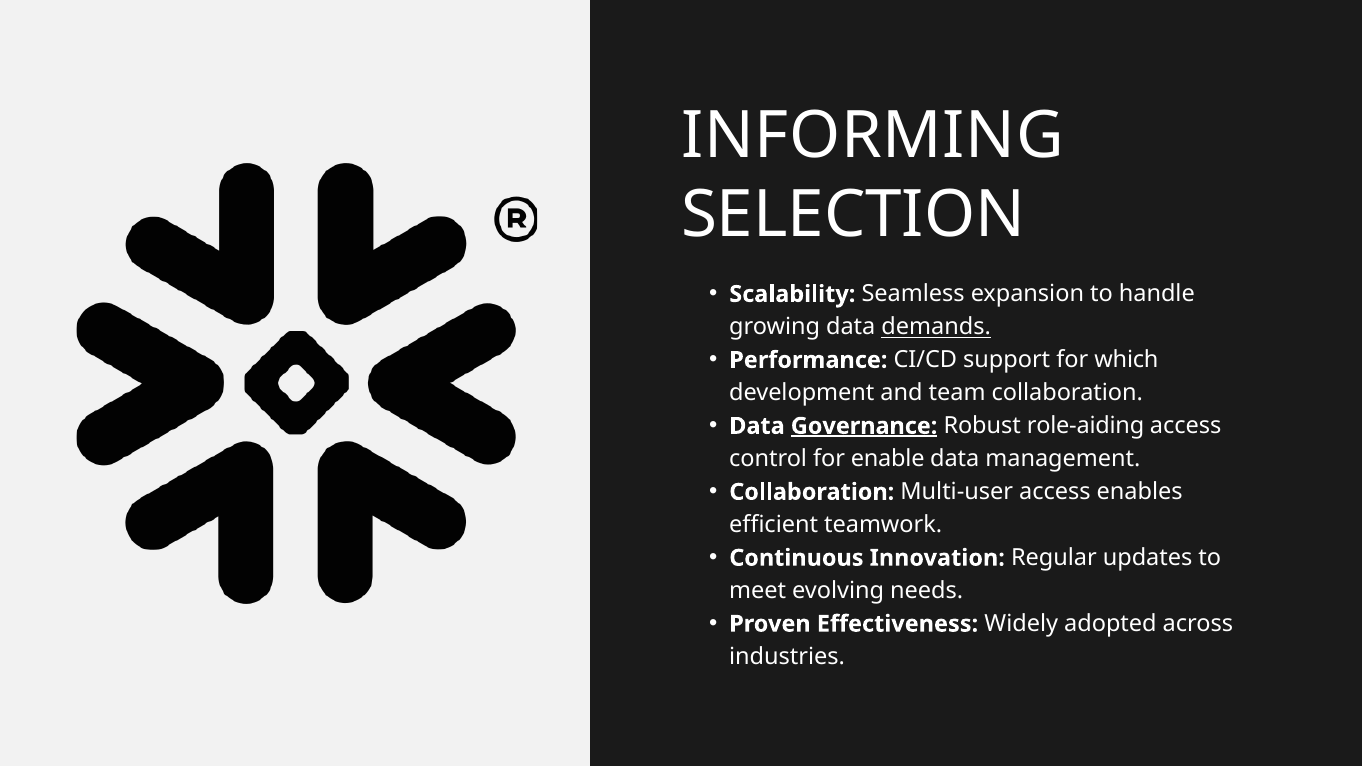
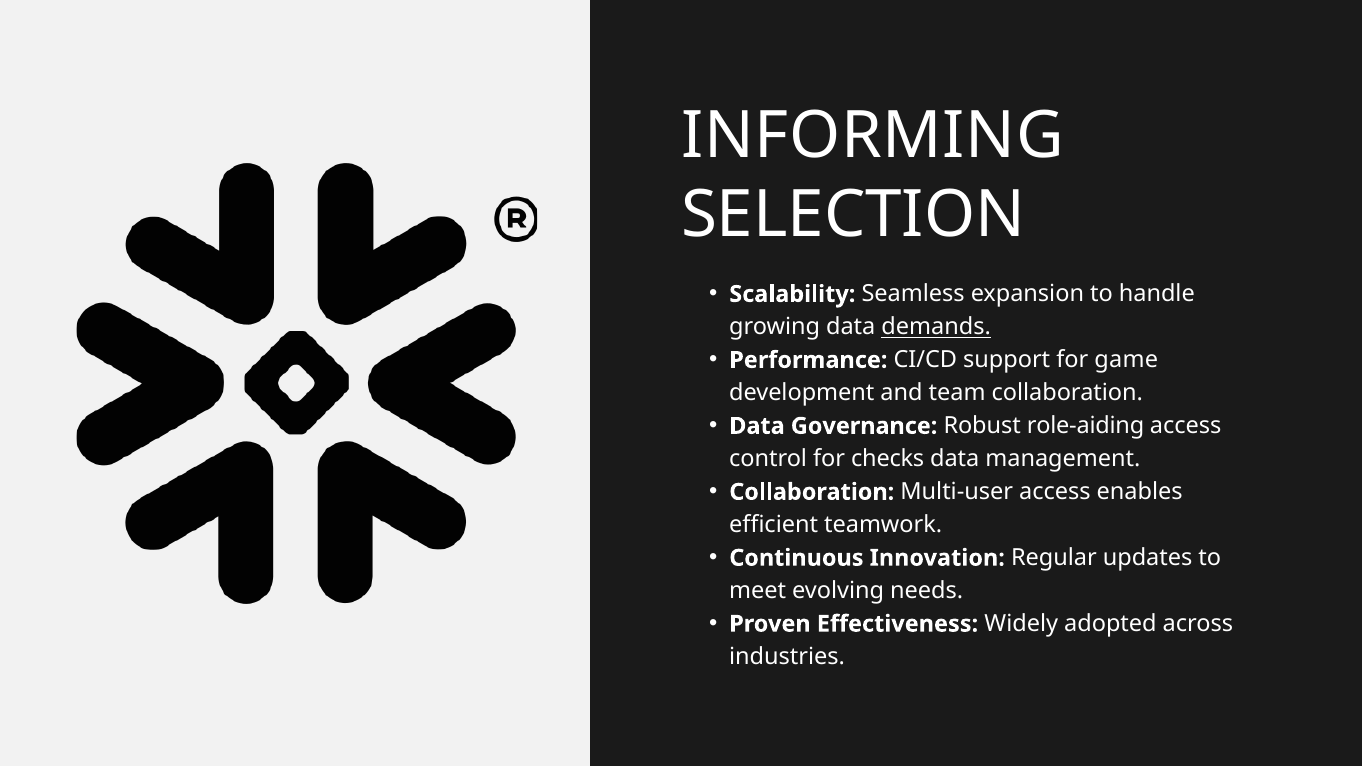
which: which -> game (1126, 360)
Governance underline: present -> none (864, 426)
enable: enable -> checks (888, 459)
